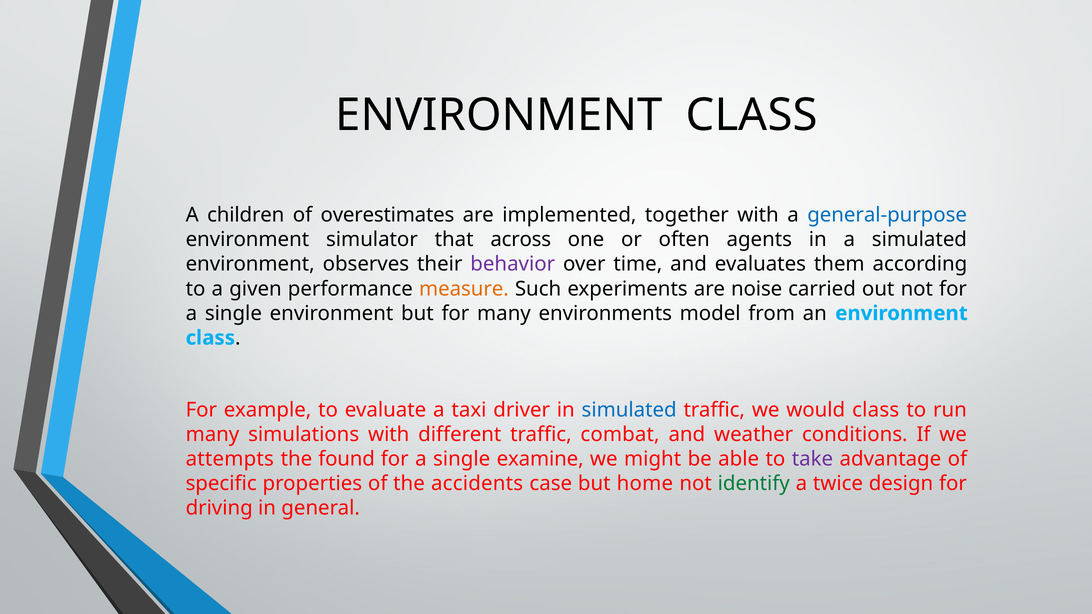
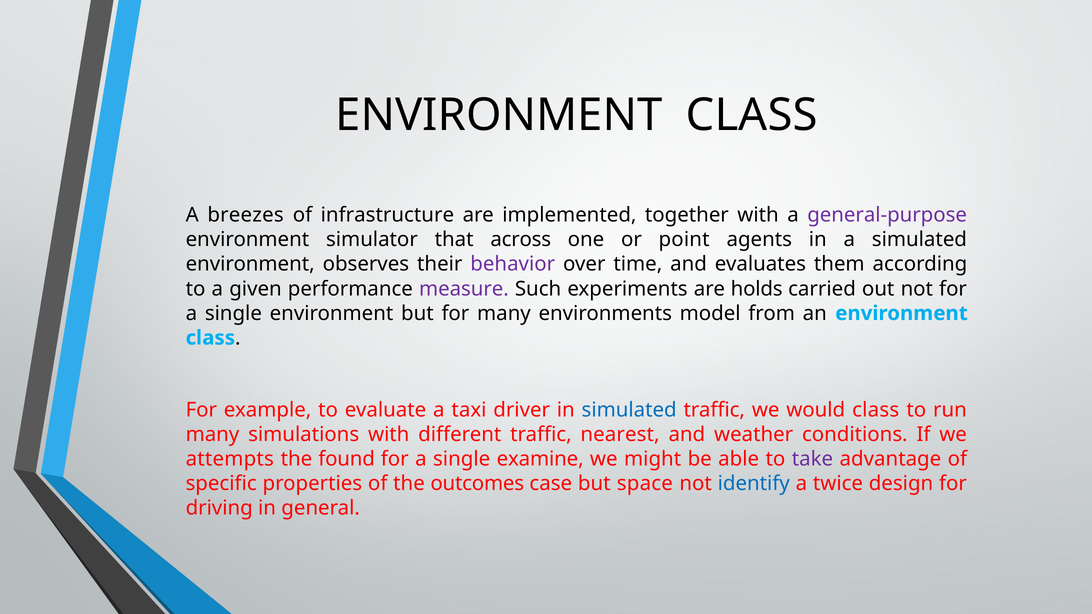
children: children -> breezes (246, 215)
overestimates: overestimates -> infrastructure (387, 215)
general-purpose colour: blue -> purple (887, 215)
often: often -> point (684, 240)
measure colour: orange -> purple (464, 289)
noise: noise -> holds (757, 289)
combat: combat -> nearest (620, 434)
accidents: accidents -> outcomes (477, 484)
home: home -> space (645, 484)
identify colour: green -> blue (754, 484)
